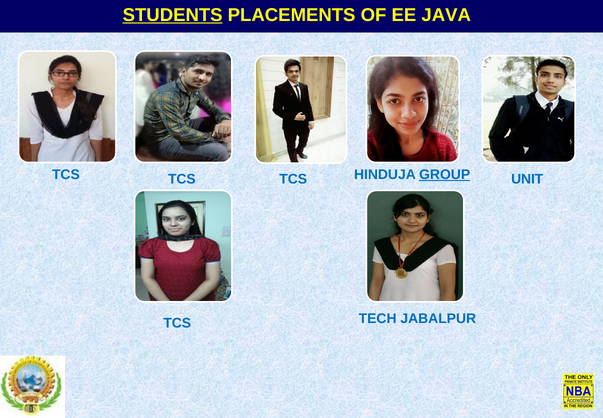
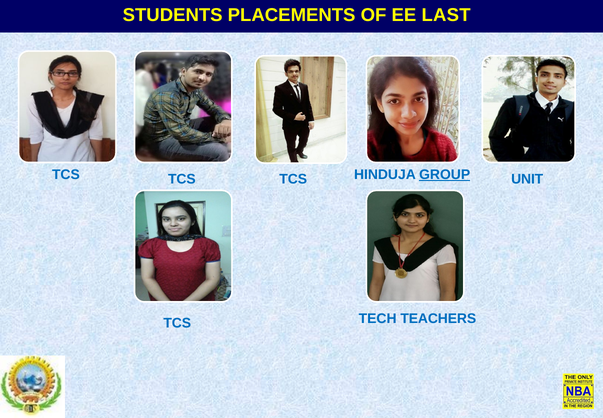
STUDENTS underline: present -> none (173, 15)
JAVA: JAVA -> LAST (446, 15)
JABALPUR: JABALPUR -> TEACHERS (438, 318)
